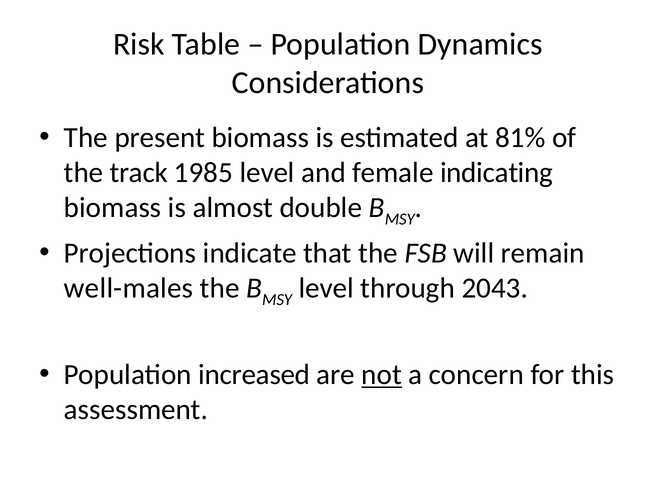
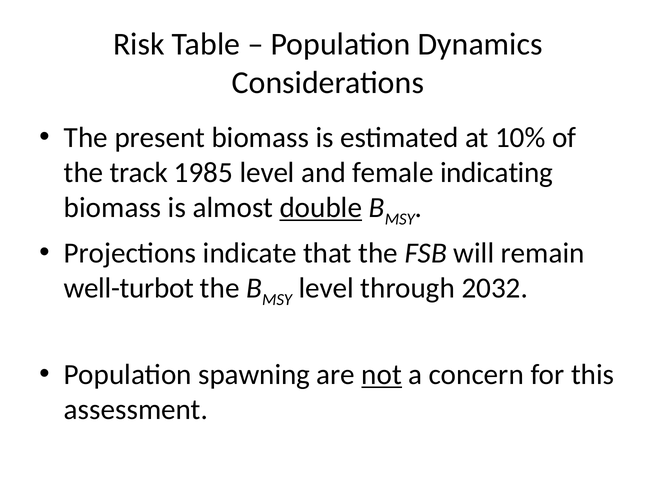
81%: 81% -> 10% (520, 138)
double underline: none -> present (321, 208)
well-males: well-males -> well-turbot (129, 288)
2043: 2043 -> 2032 (495, 288)
increased: increased -> spawning (254, 375)
